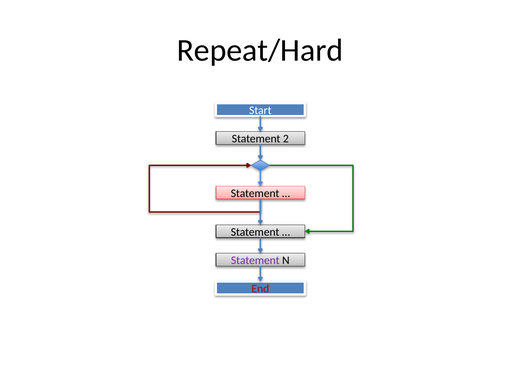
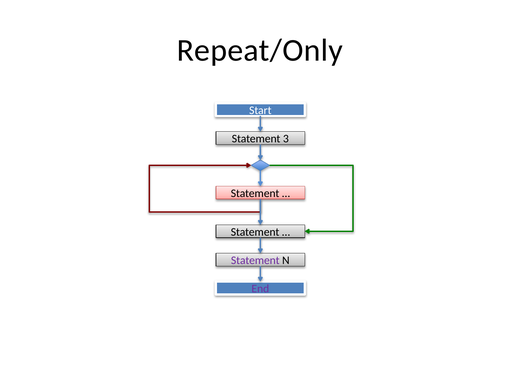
Repeat/Hard: Repeat/Hard -> Repeat/Only (260, 50)
2: 2 -> 3 (286, 139)
End colour: red -> purple (260, 289)
